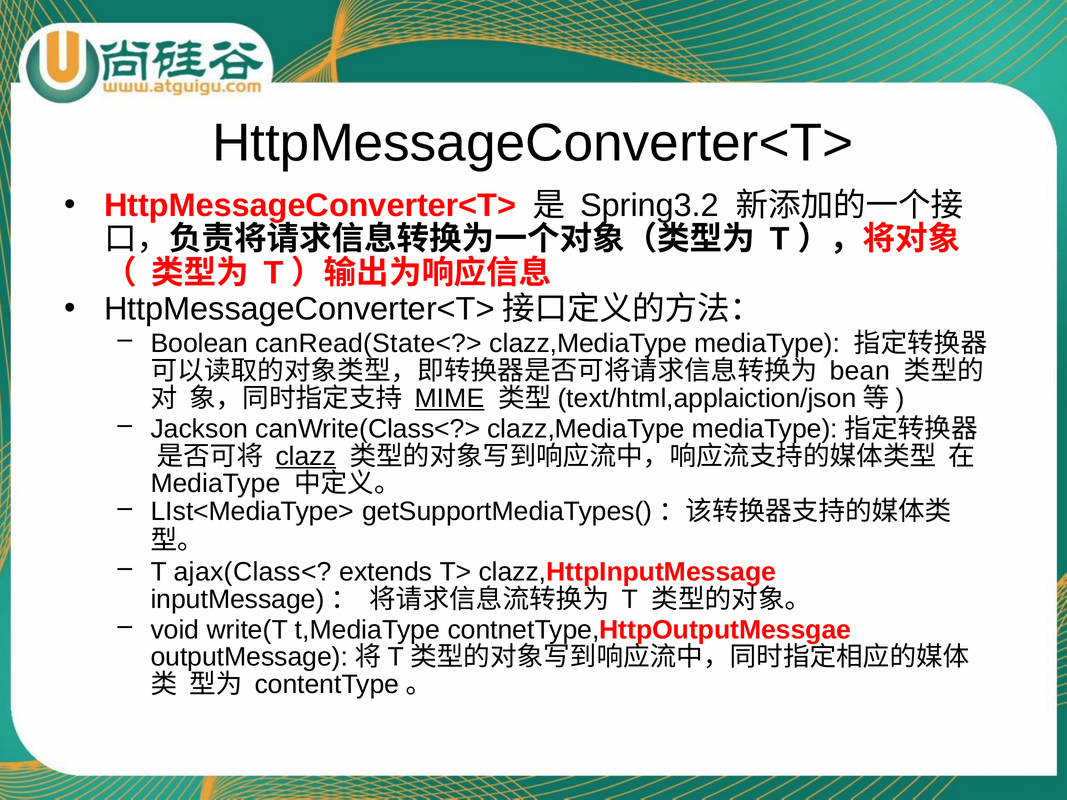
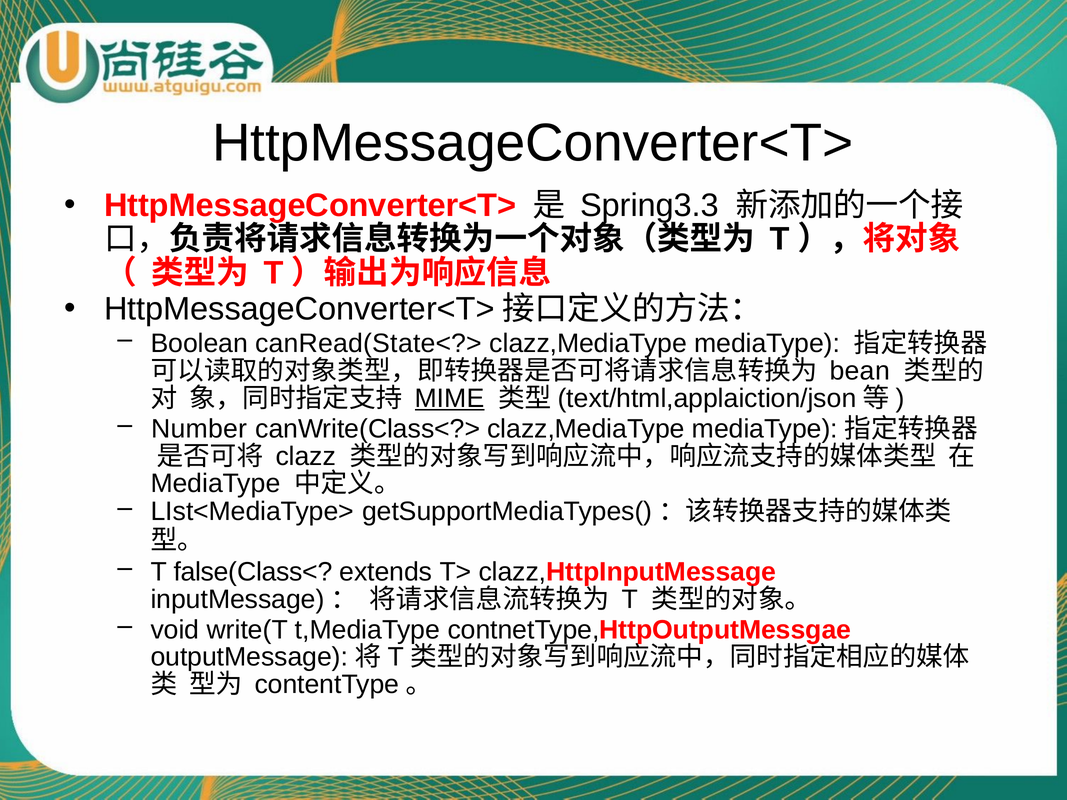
Spring3.2: Spring3.2 -> Spring3.3 (650, 206)
Jackson: Jackson -> Number (199, 429)
clazz underline: present -> none (306, 456)
ajax(Class<: ajax(Class< -> false(Class< (253, 572)
